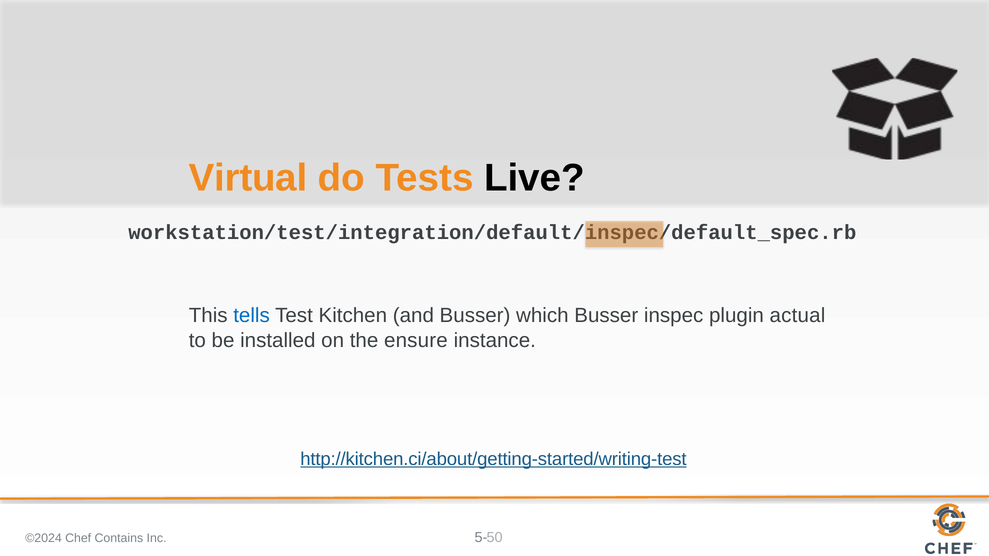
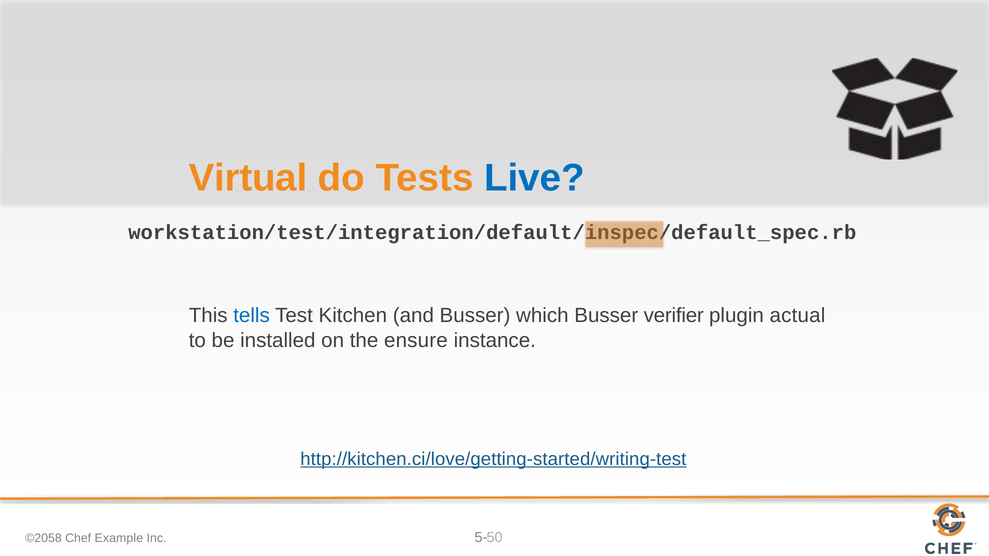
Live colour: black -> blue (535, 178)
inspec: inspec -> verifier (674, 316)
http://kitchen.ci/about/getting-started/writing-test: http://kitchen.ci/about/getting-started/writing-test -> http://kitchen.ci/love/getting-started/writing-test (493, 459)
©2024: ©2024 -> ©2058 (44, 538)
Contains: Contains -> Example (119, 538)
